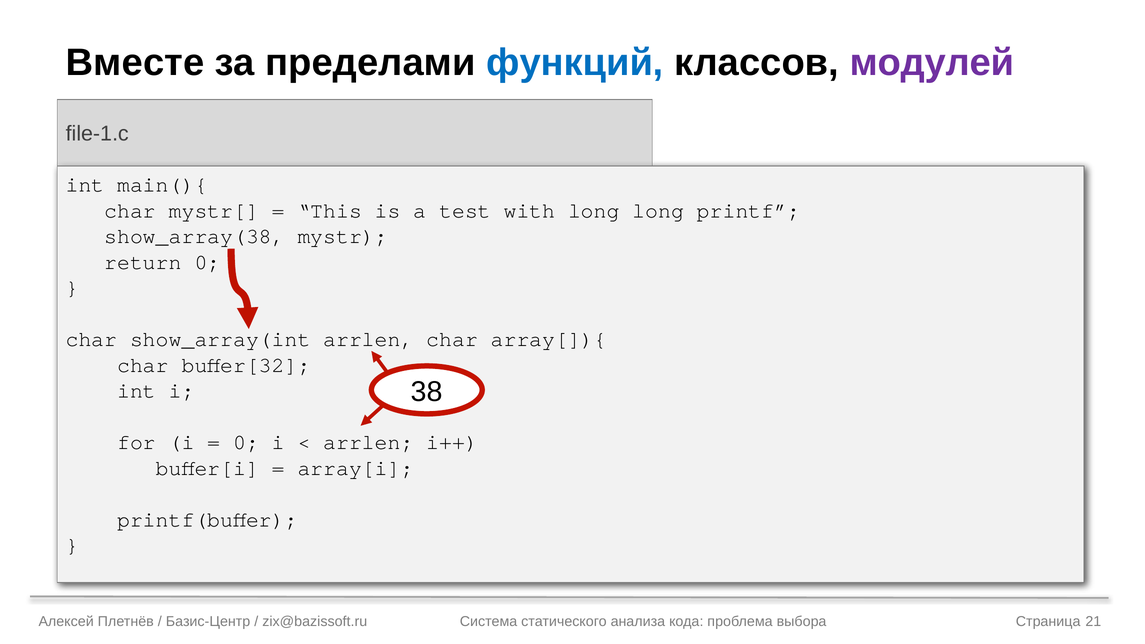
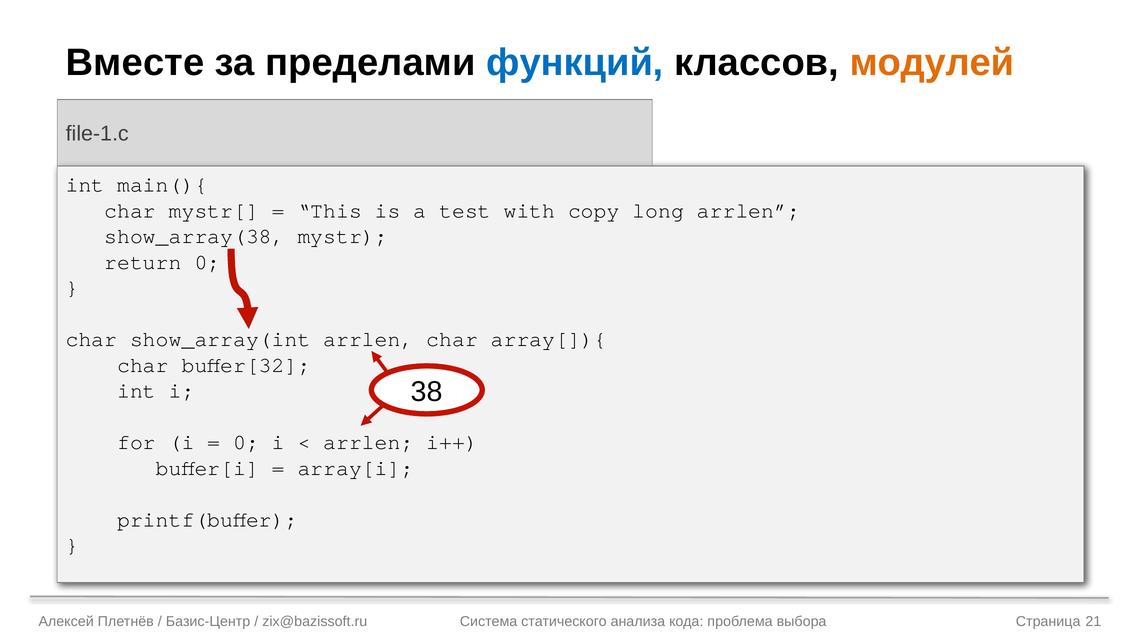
модулей colour: purple -> orange (932, 63)
with long: long -> copy (594, 210)
long printf: printf -> arrlen (748, 210)
